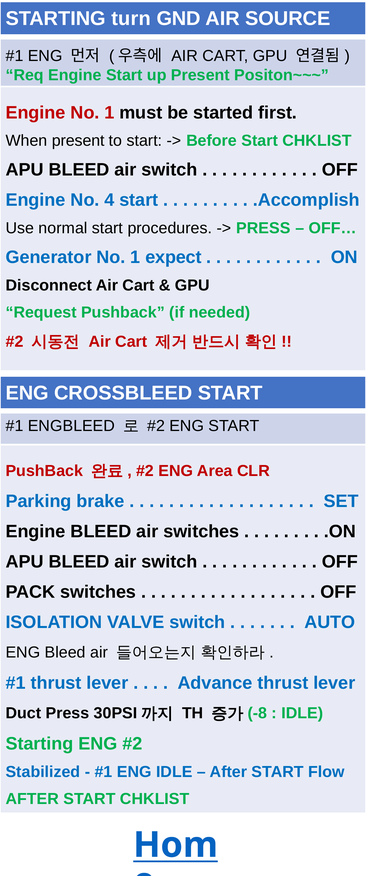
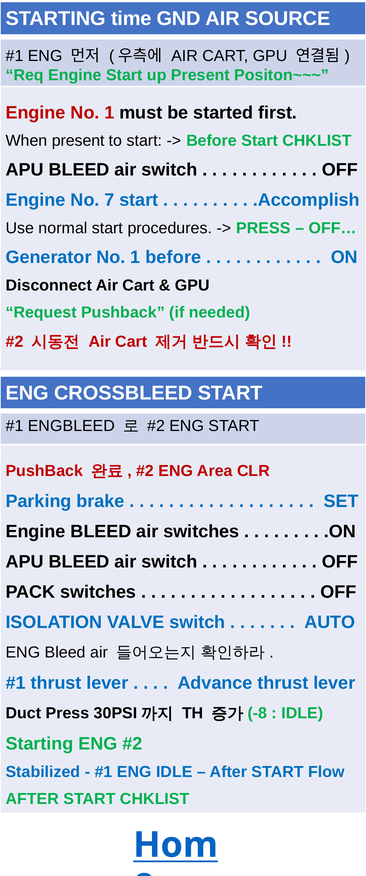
turn: turn -> time (131, 19)
4: 4 -> 7 (109, 200)
1 expect: expect -> before (173, 257)
